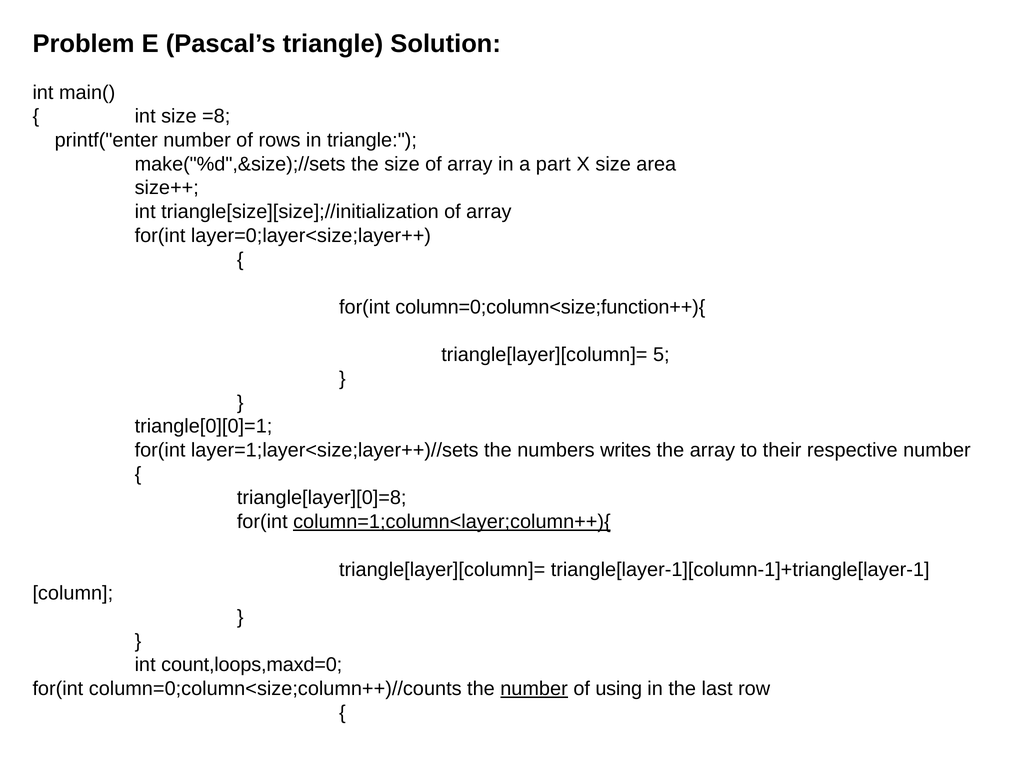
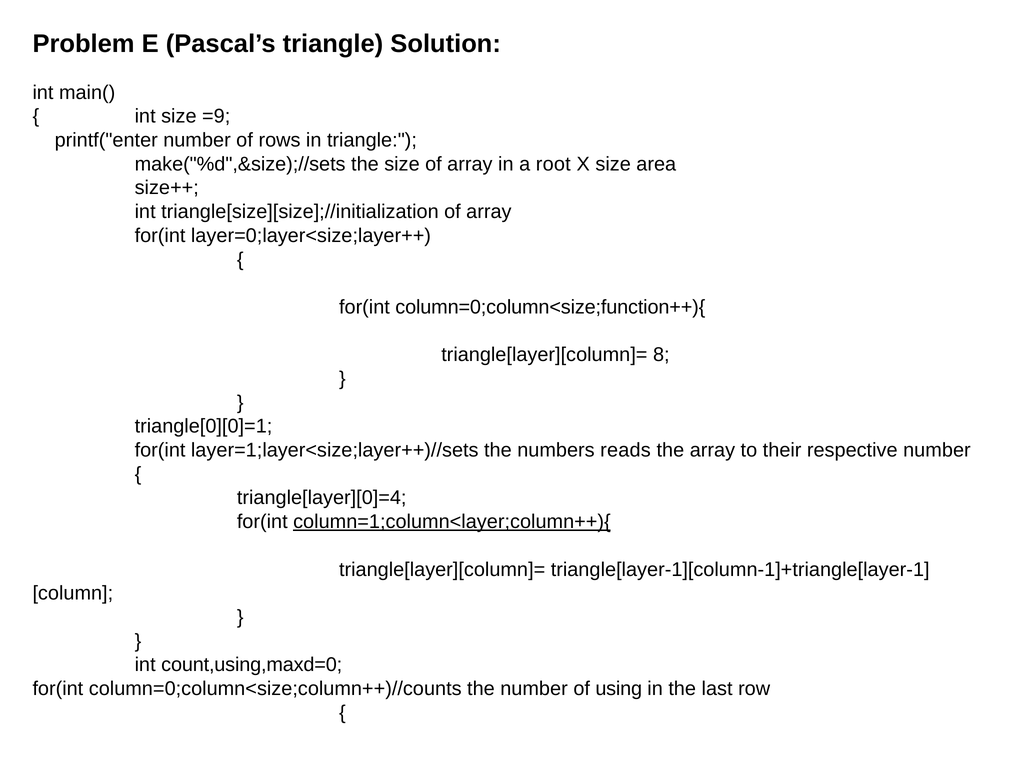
=8: =8 -> =9 (216, 116)
part: part -> root (553, 164)
5: 5 -> 8 (661, 355)
writes: writes -> reads (625, 451)
triangle[layer][0]=8: triangle[layer][0]=8 -> triangle[layer][0]=4 (322, 498)
count,loops,maxd=0: count,loops,maxd=0 -> count,using,maxd=0 (252, 665)
number underline: present -> none (534, 689)
